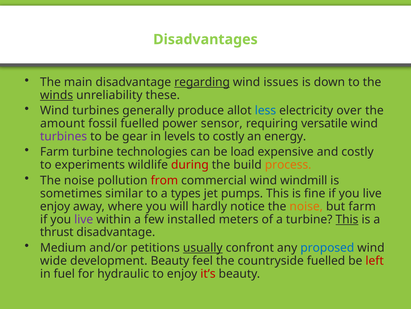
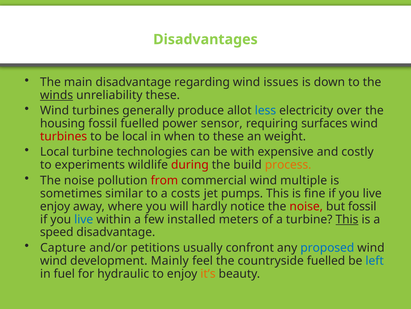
regarding underline: present -> none (202, 82)
amount: amount -> housing (63, 123)
versatile: versatile -> surfaces (324, 123)
turbines colour: purple -> red (64, 136)
be gear: gear -> local (135, 136)
levels: levels -> when (180, 136)
to costly: costly -> these (228, 136)
energy: energy -> weight (285, 136)
Farm: Farm -> Local (55, 152)
load: load -> with (243, 152)
windmill: windmill -> multiple (304, 180)
types: types -> costs (186, 193)
noise colour: orange -> red (306, 206)
but farm: farm -> fossil (362, 206)
live colour: purple -> blue (84, 219)
thrust: thrust -> speed (57, 232)
Medium: Medium -> Capture (63, 247)
usually underline: present -> none (203, 247)
wide: wide -> wind (54, 260)
development Beauty: Beauty -> Mainly (170, 260)
left colour: red -> blue (375, 260)
it’s colour: red -> orange (208, 273)
